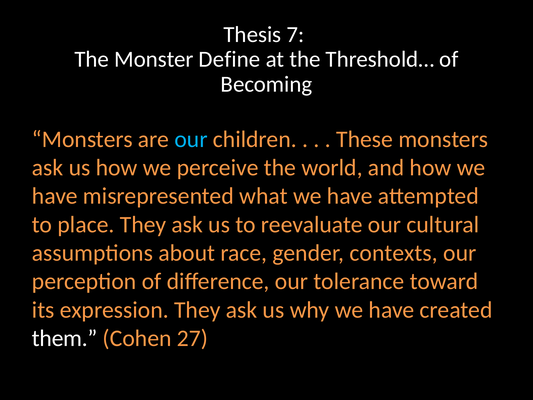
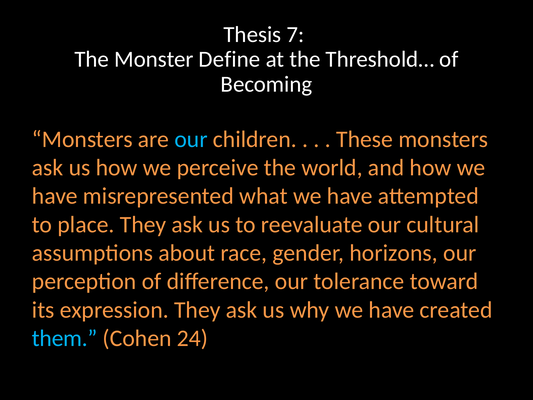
contexts: contexts -> horizons (394, 253)
them colour: white -> light blue (65, 338)
27: 27 -> 24 (193, 338)
